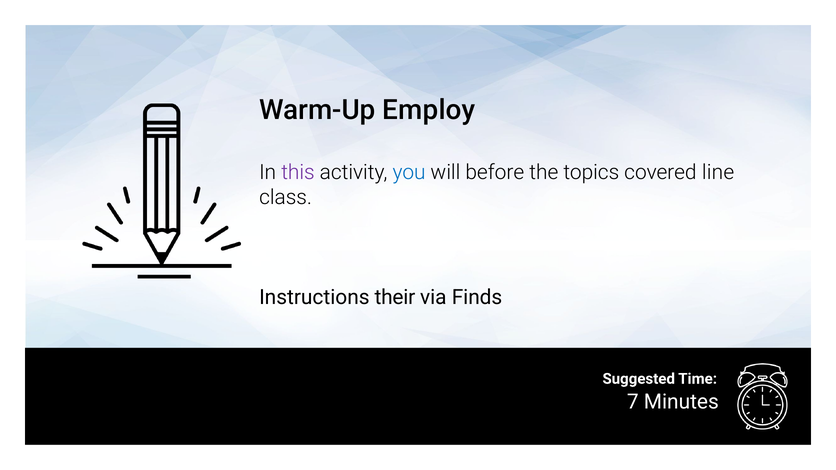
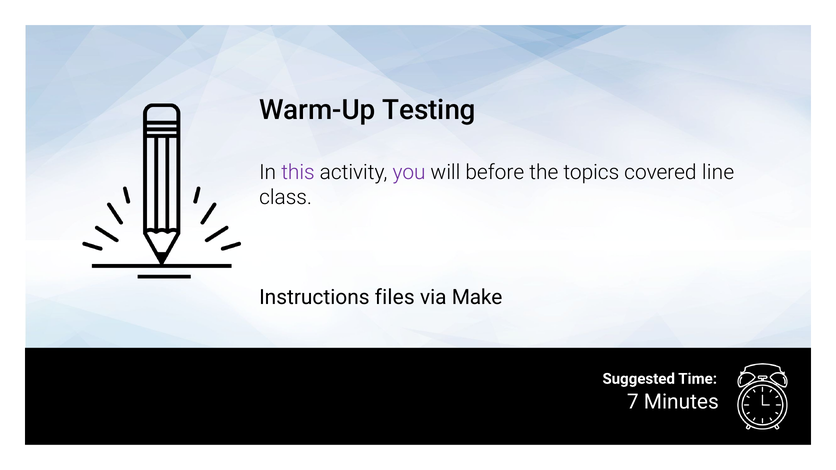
Employ: Employ -> Testing (429, 110)
you colour: blue -> purple (409, 172)
their: their -> files (395, 298)
Finds: Finds -> Make (477, 298)
